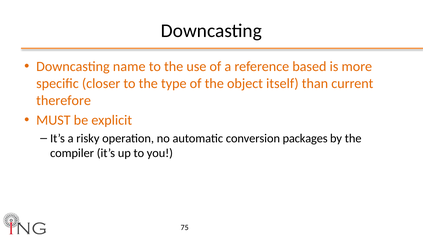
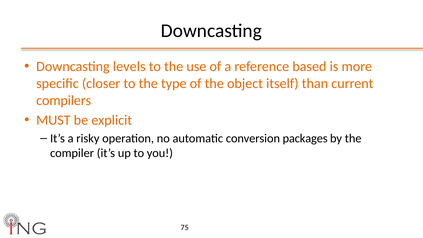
name: name -> levels (129, 67)
therefore: therefore -> compilers (64, 100)
